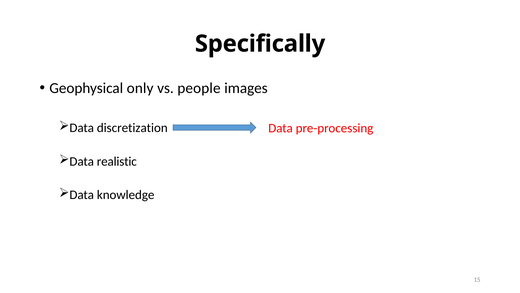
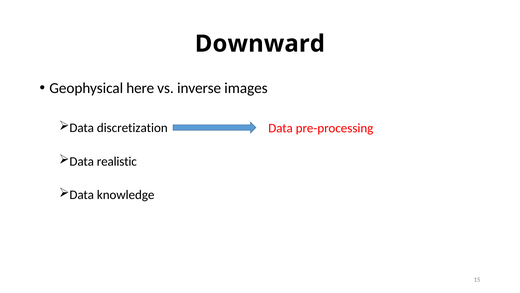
Specifically: Specifically -> Downward (260, 44)
only: only -> here (140, 88)
people: people -> inverse (199, 88)
